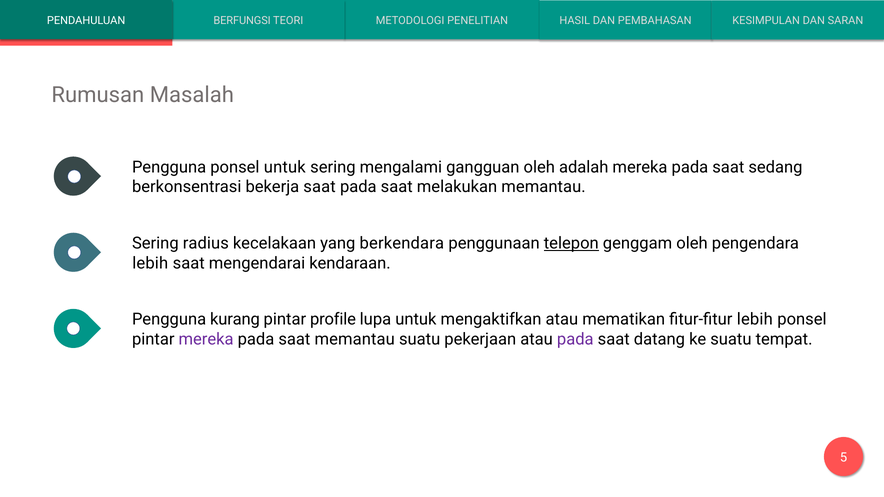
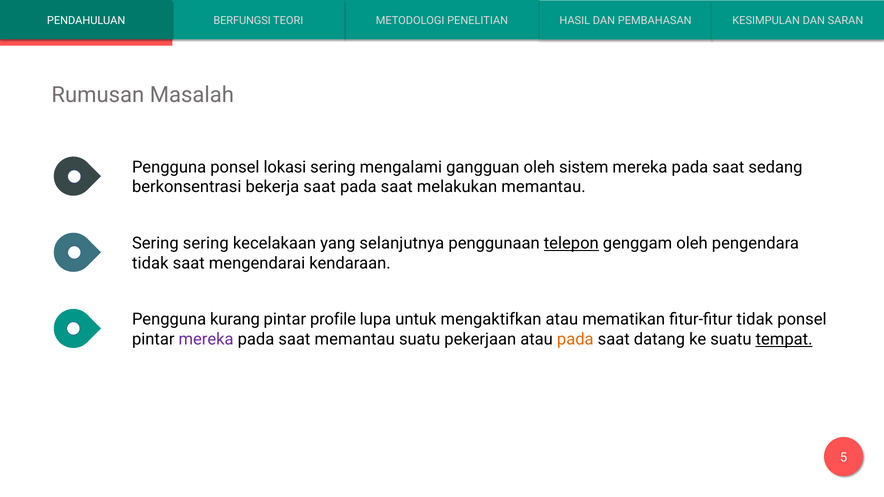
ponsel untuk: untuk -> lokasi (285, 167)
adalah: adalah -> sistem (584, 167)
Sering radius: radius -> sering (206, 243)
berkendara: berkendara -> selanjutnya (402, 243)
lebih: lebih -> tidak (150, 263)
fitur-fitur lebih: lebih -> tidak (755, 320)
pada colour: purple -> orange (575, 339)
tempat underline: none -> present (784, 339)
